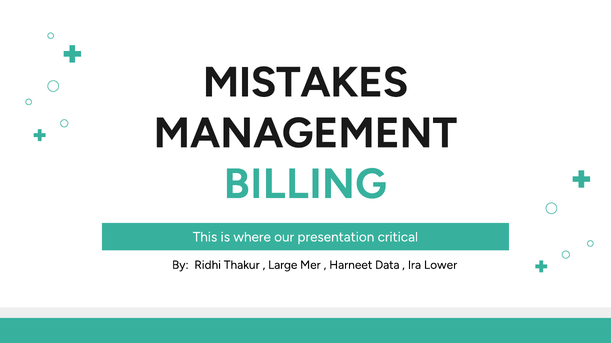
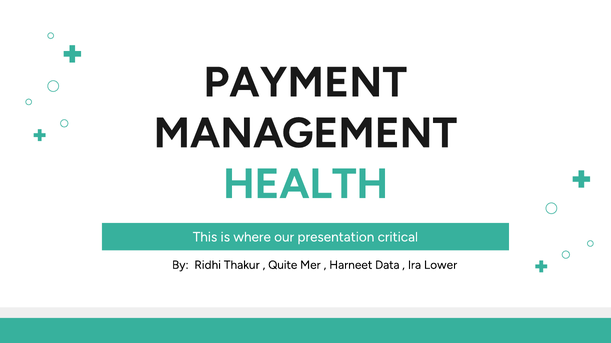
MISTAKES: MISTAKES -> PAYMENT (305, 83)
BILLING: BILLING -> HEALTH (306, 184)
Large: Large -> Quite (283, 265)
